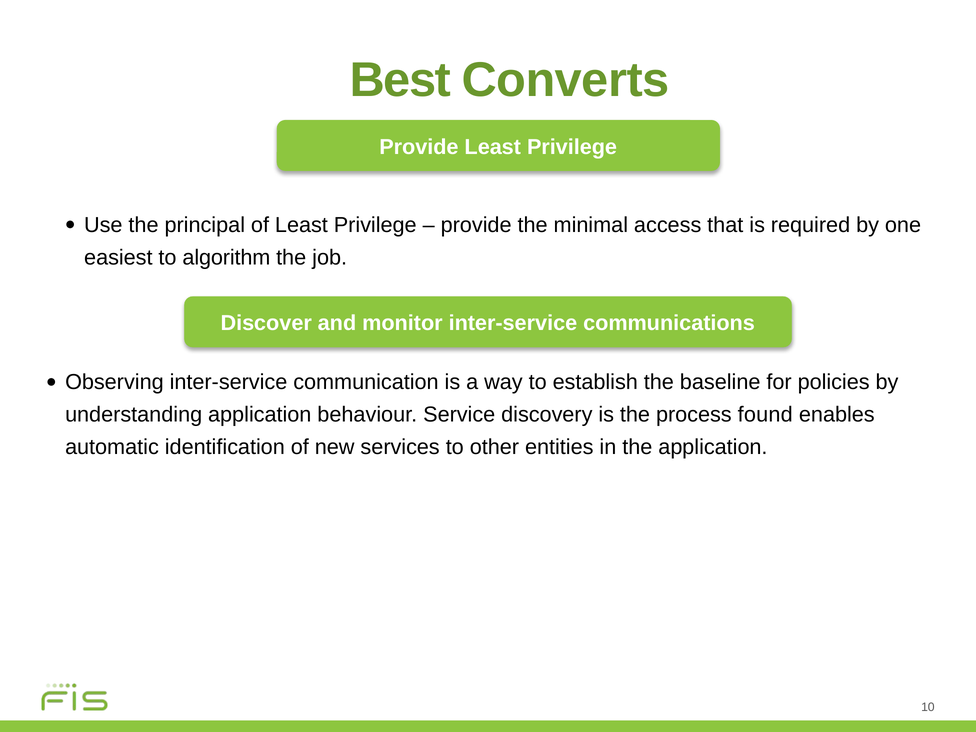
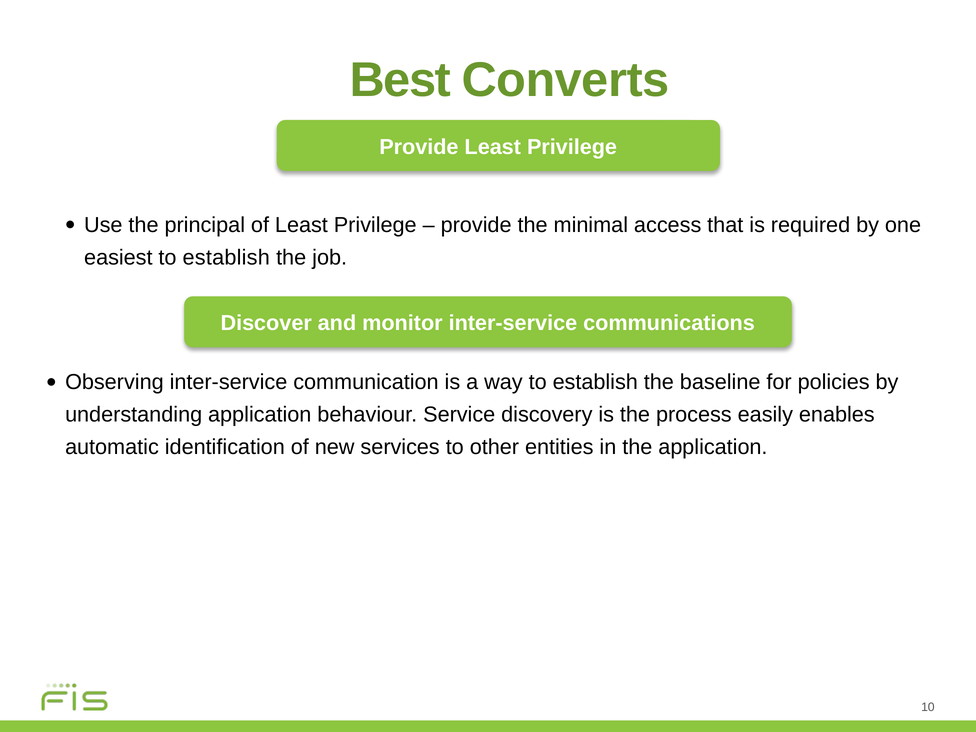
algorithm: algorithm -> establish (226, 258)
found: found -> easily (765, 415)
